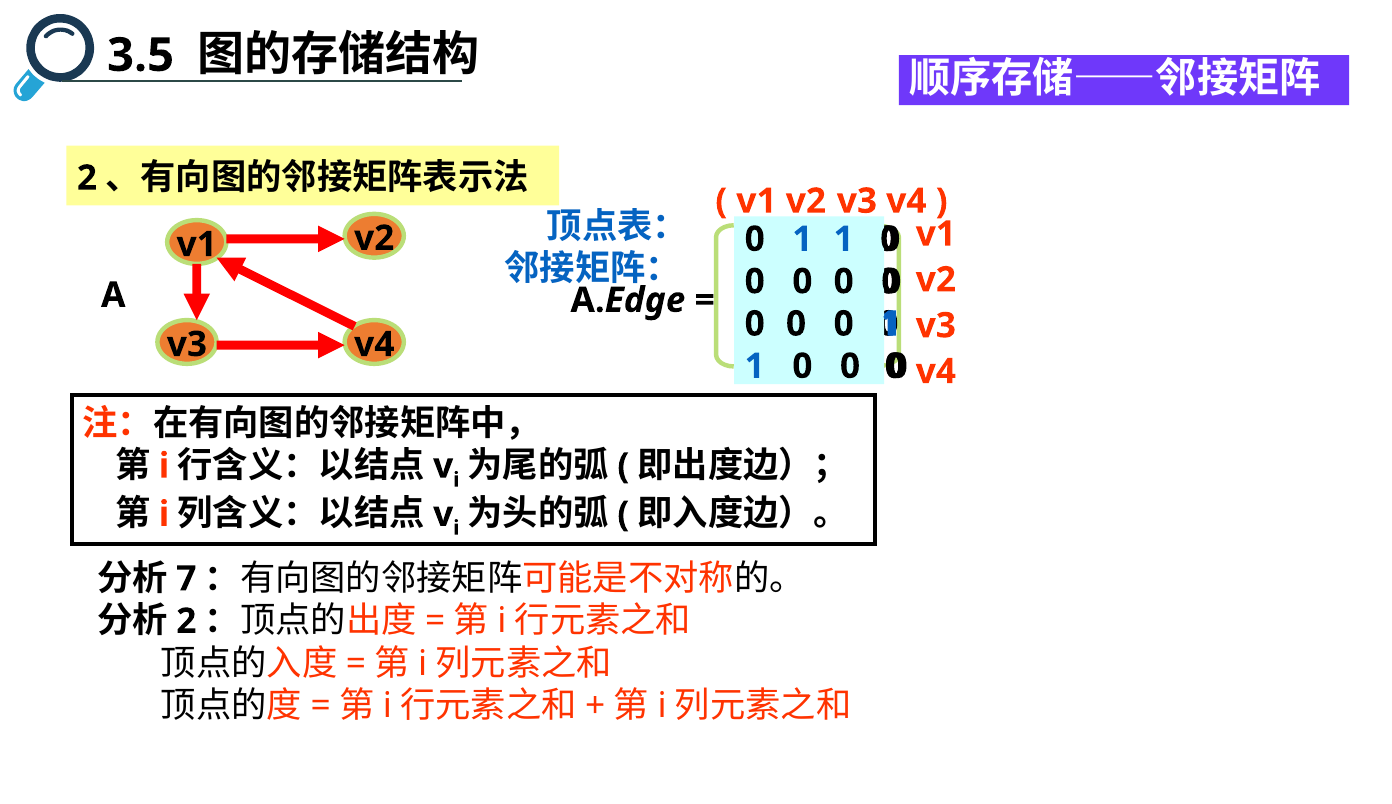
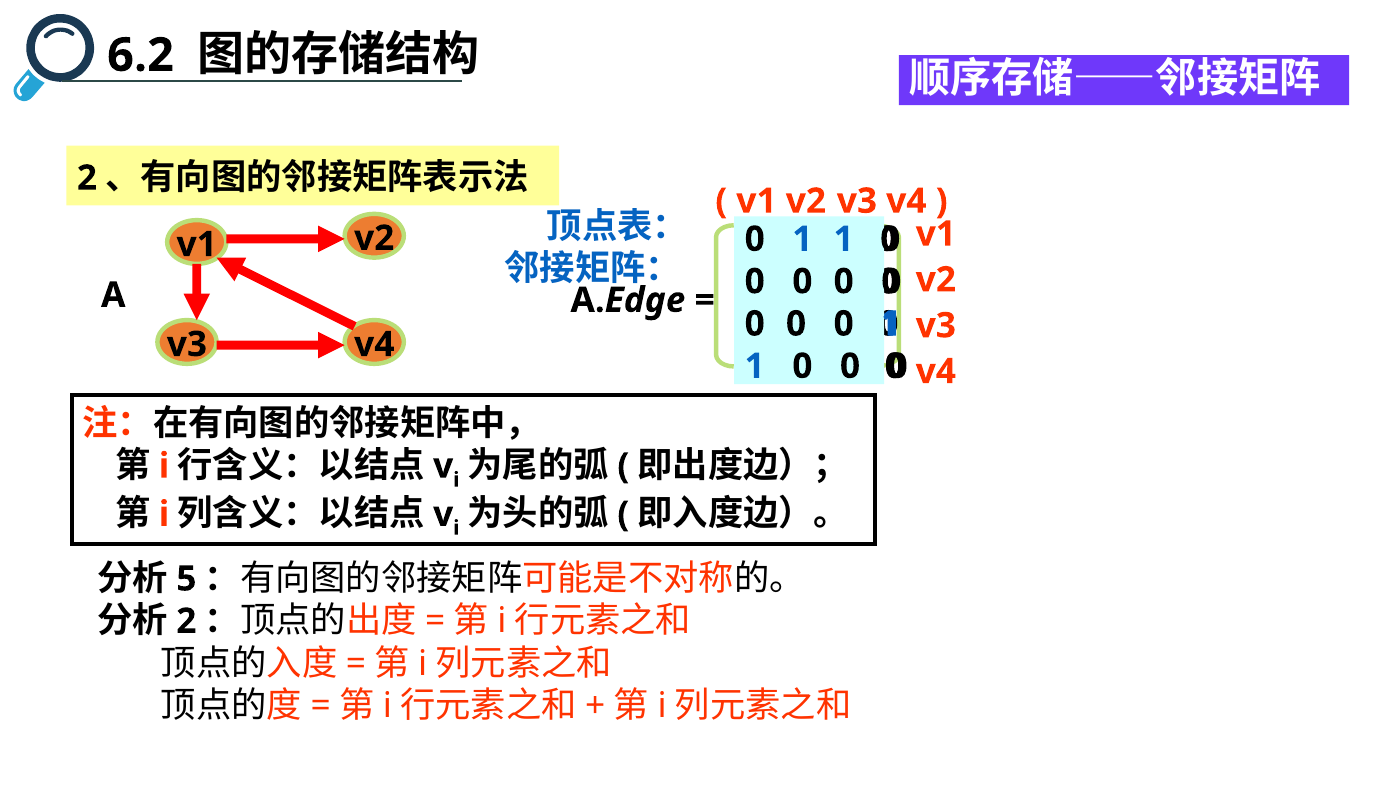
3.5: 3.5 -> 6.2 (141, 55)
7: 7 -> 5 (186, 579)
